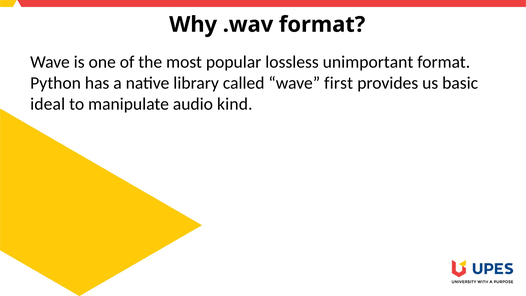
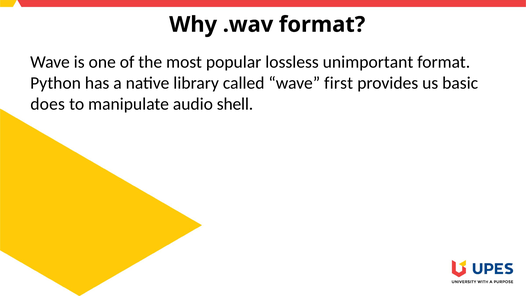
ideal: ideal -> does (48, 104)
kind: kind -> shell (235, 104)
